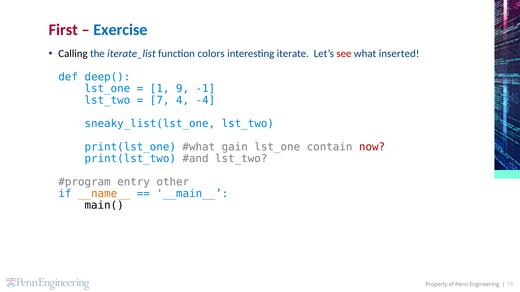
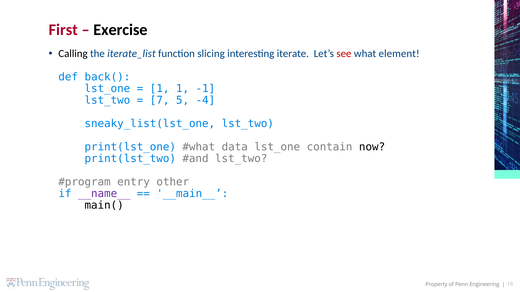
Exercise colour: blue -> black (120, 30)
colors: colors -> slicing (211, 54)
inserted: inserted -> element (399, 54)
deep(: deep( -> back( (107, 77)
1 9: 9 -> 1 (182, 89)
4: 4 -> 5 (182, 100)
gain: gain -> data (235, 147)
now colour: red -> black (372, 147)
__name__ colour: orange -> purple (104, 194)
